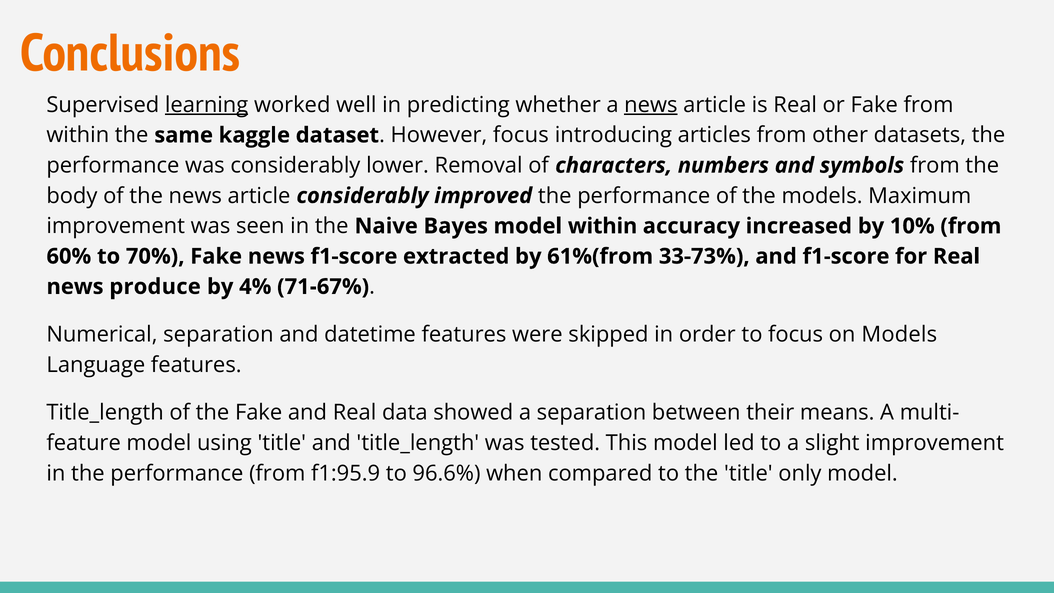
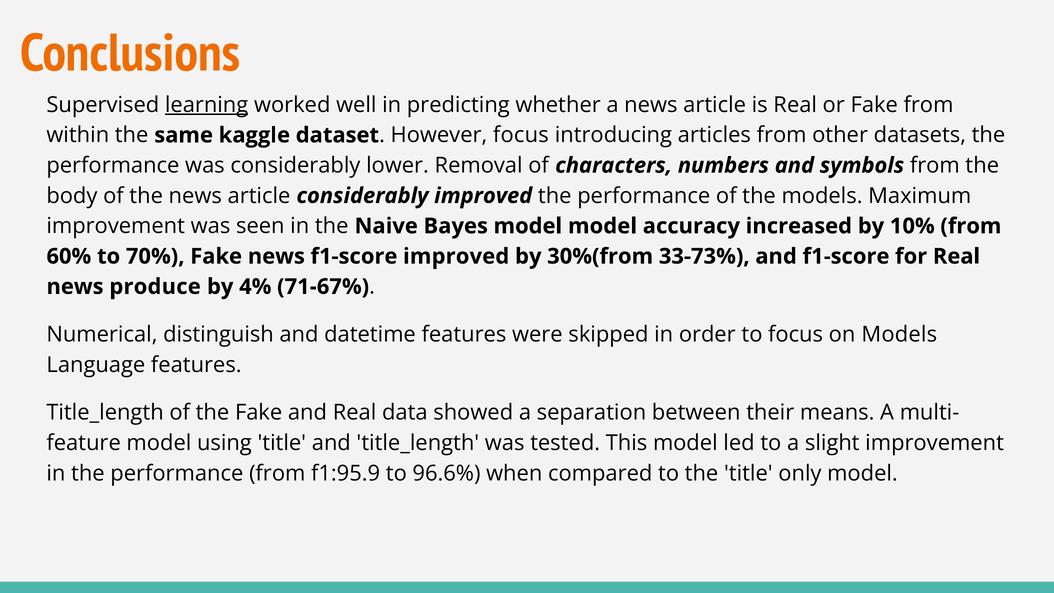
news underline: present -> none (651, 105)
model within: within -> model (602, 226)
f1-score extracted: extracted -> improved (456, 256)
61%(from: 61%(from -> 30%(from (600, 256)
Numerical separation: separation -> distinguish (218, 334)
